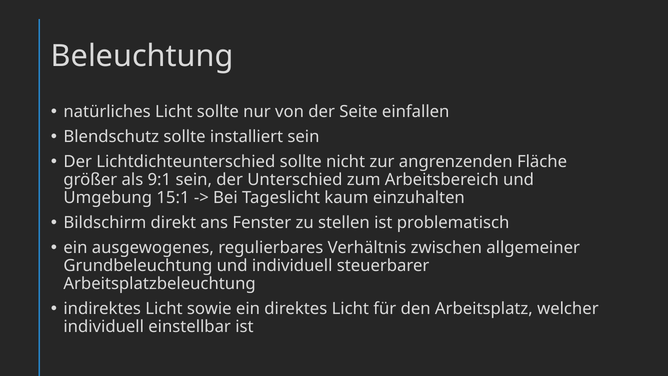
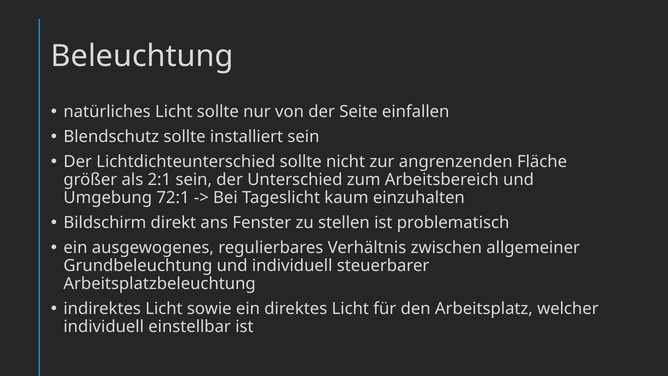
9:1: 9:1 -> 2:1 (159, 179)
15:1: 15:1 -> 72:1 (173, 197)
